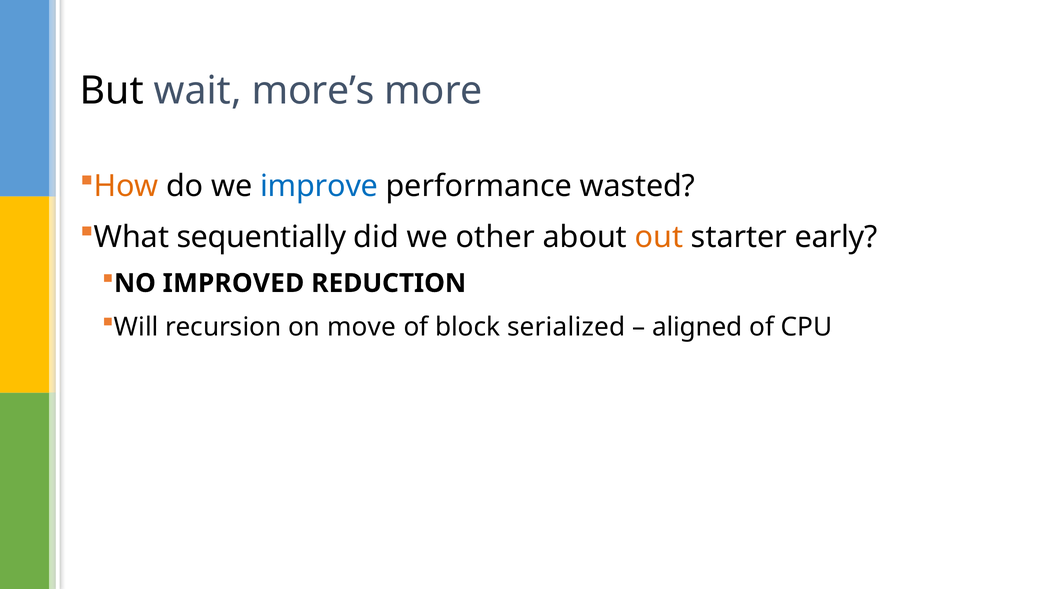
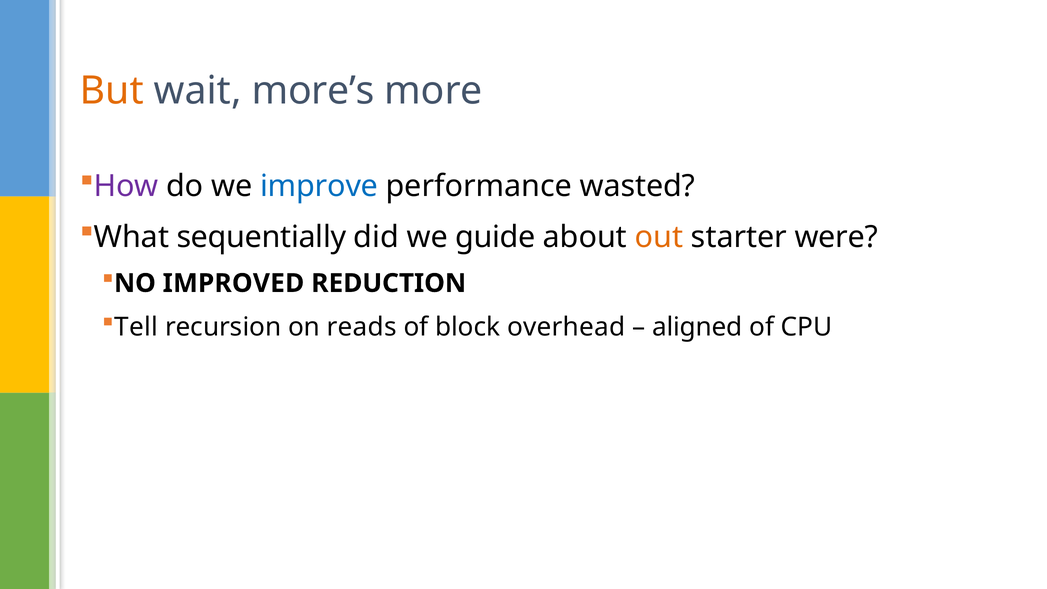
But colour: black -> orange (112, 91)
How colour: orange -> purple (126, 186)
other: other -> guide (495, 237)
early: early -> were (836, 237)
Will: Will -> Tell (136, 327)
move: move -> reads (362, 327)
serialized: serialized -> overhead (566, 327)
